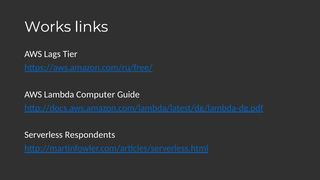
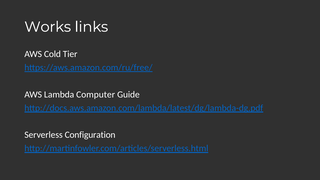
Lags: Lags -> Cold (52, 54)
Respondents: Respondents -> Configuration (90, 135)
